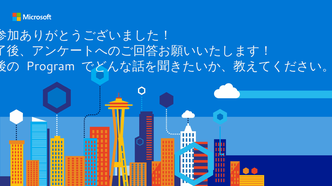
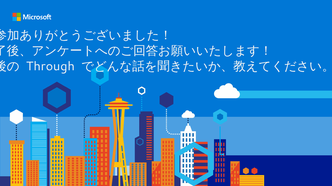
Program: Program -> Through (51, 67)
